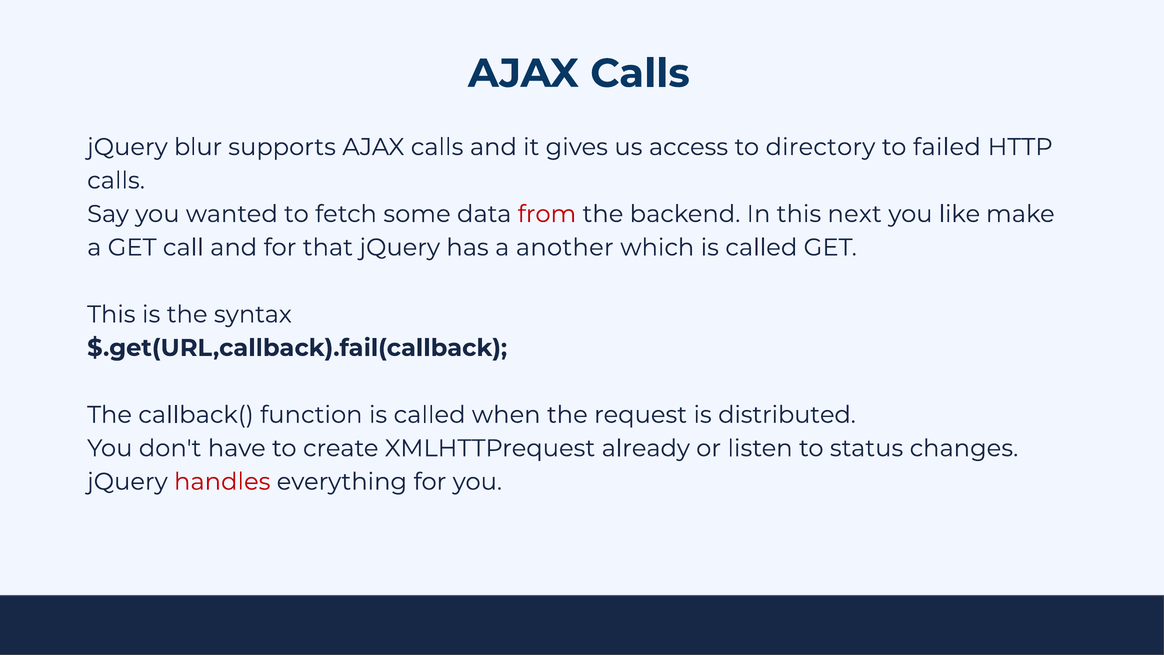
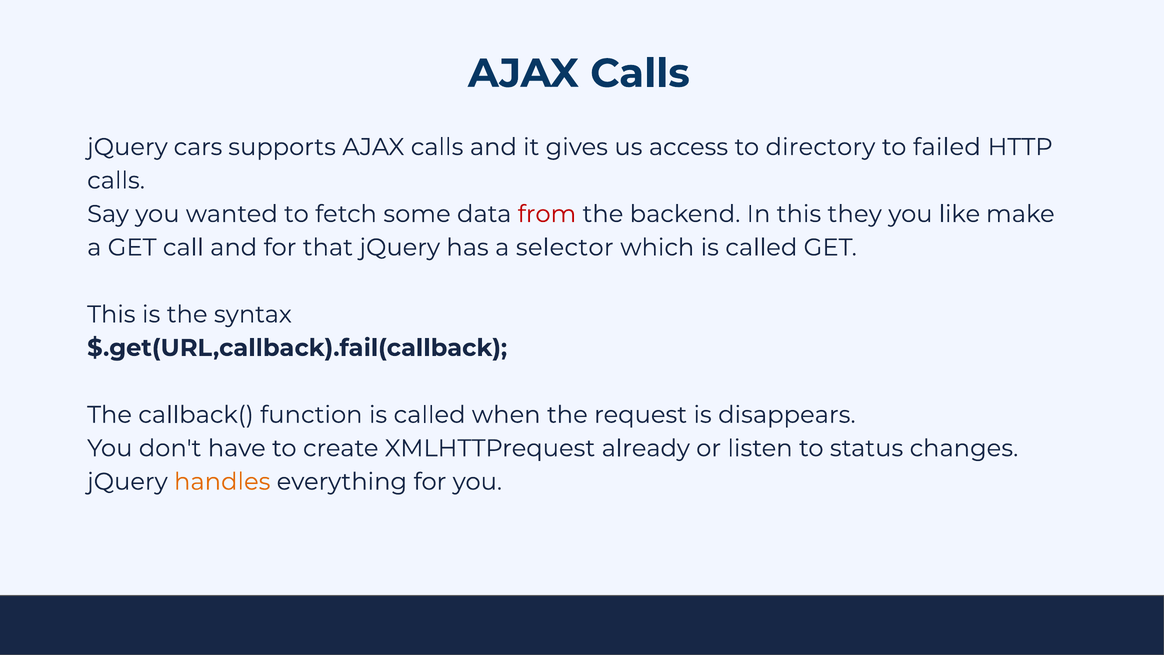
blur: blur -> cars (198, 147)
next: next -> they (855, 214)
another: another -> selector (565, 247)
distributed: distributed -> disappears (787, 415)
handles colour: red -> orange (222, 482)
